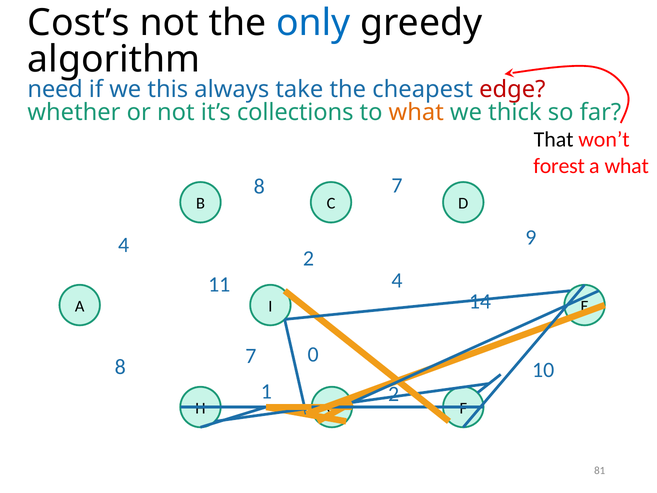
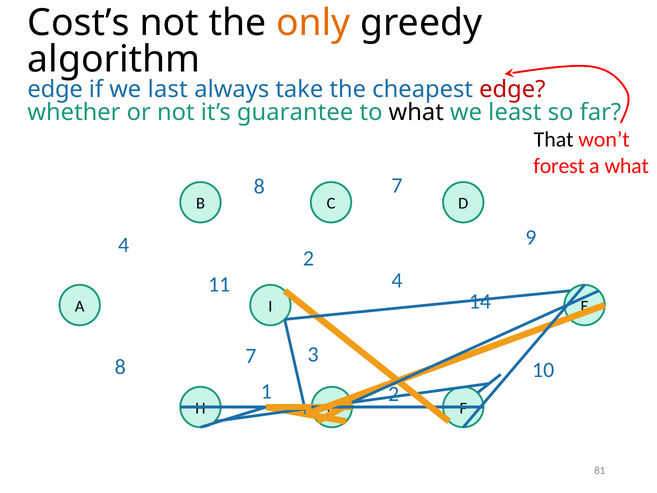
only colour: blue -> orange (313, 23)
need: need -> edge (55, 89)
this: this -> last (168, 89)
collections: collections -> guarantee (295, 112)
what colour: orange -> black (416, 112)
thick: thick -> least (515, 112)
0: 0 -> 3 (313, 355)
